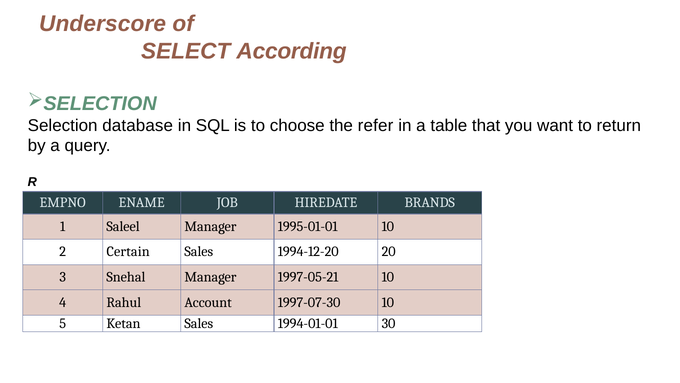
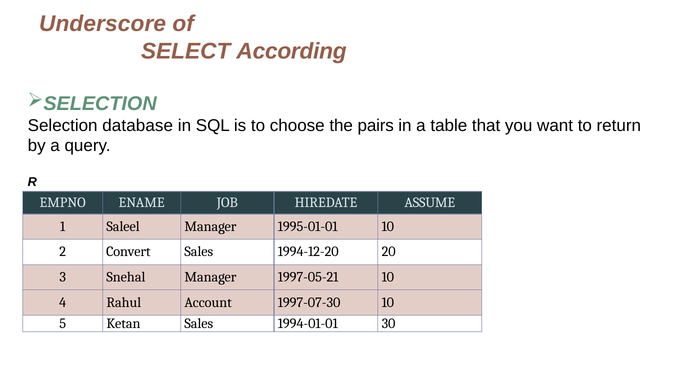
refer: refer -> pairs (376, 125)
BRANDS: BRANDS -> ASSUME (430, 202)
Certain: Certain -> Convert (128, 251)
